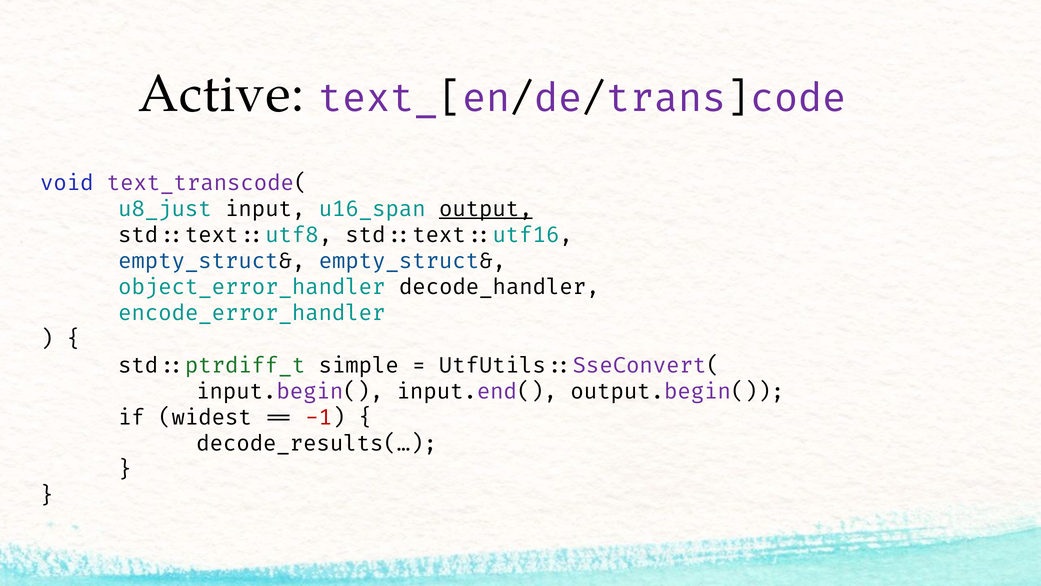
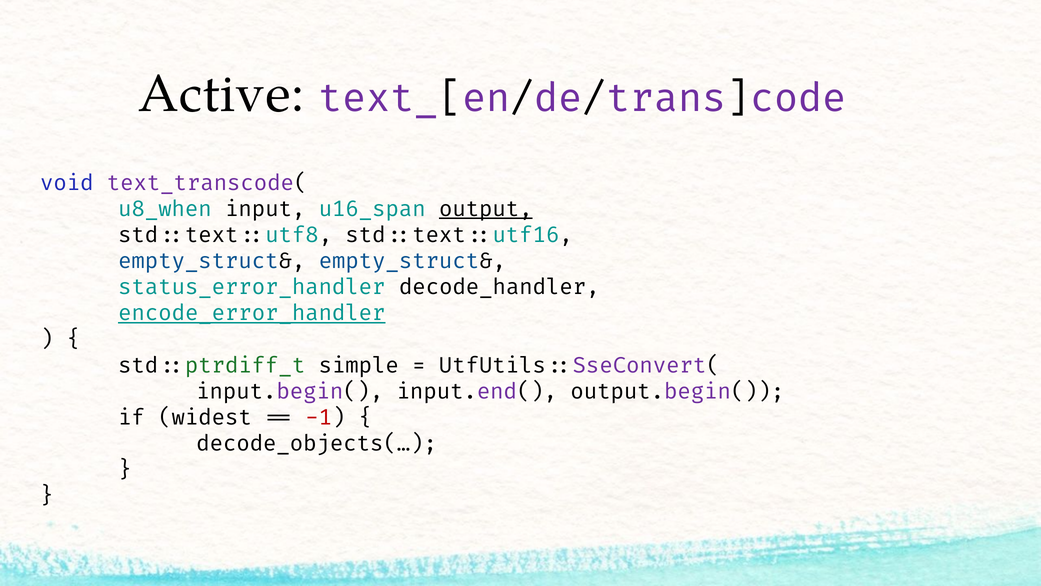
u8_just: u8_just -> u8_when (165, 209)
object_error_handler: object_error_handler -> status_error_handler (252, 287)
encode_error_handler underline: none -> present (252, 313)
decode_results(…: decode_results(… -> decode_objects(… (317, 443)
